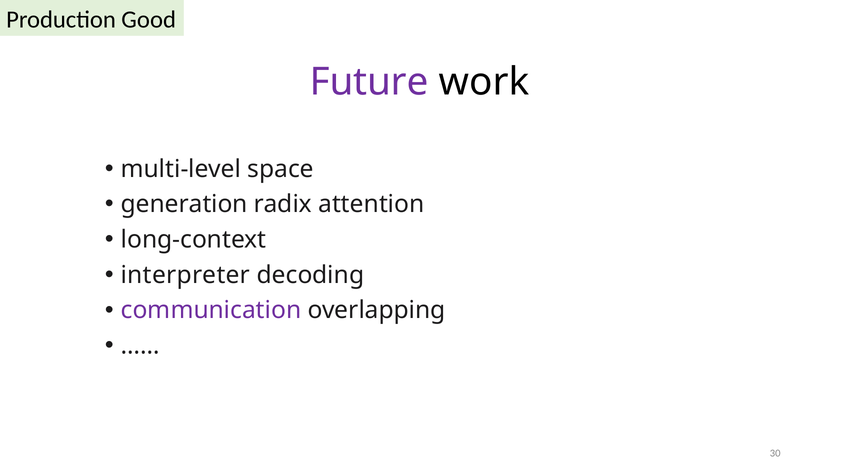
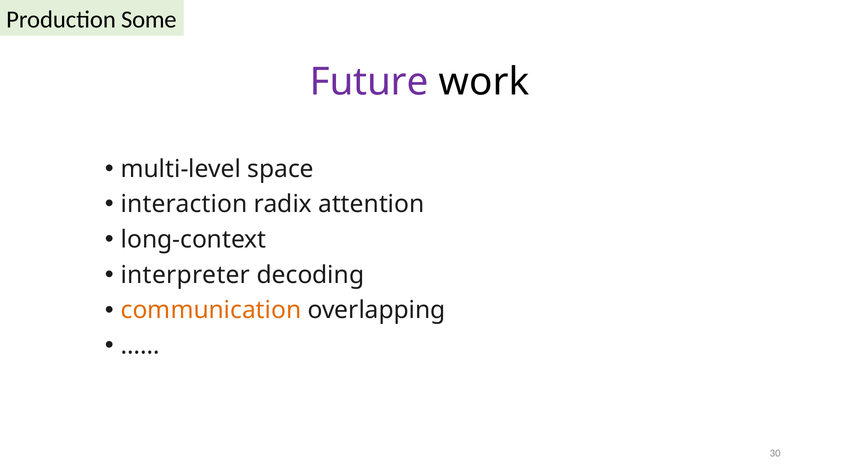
Good: Good -> Some (149, 20)
generation: generation -> interaction (184, 204)
communication colour: purple -> orange (211, 311)
